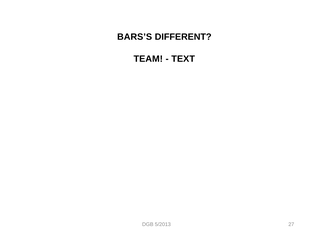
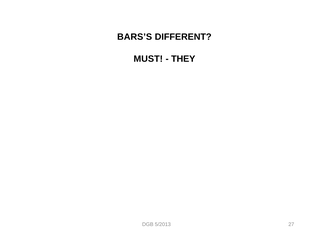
TEAM: TEAM -> MUST (148, 59)
TEXT: TEXT -> THEY (183, 59)
